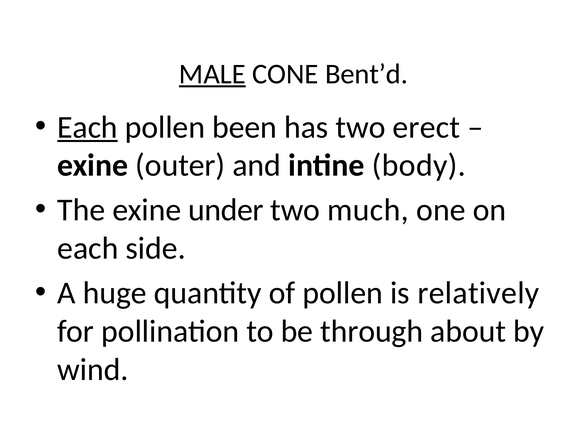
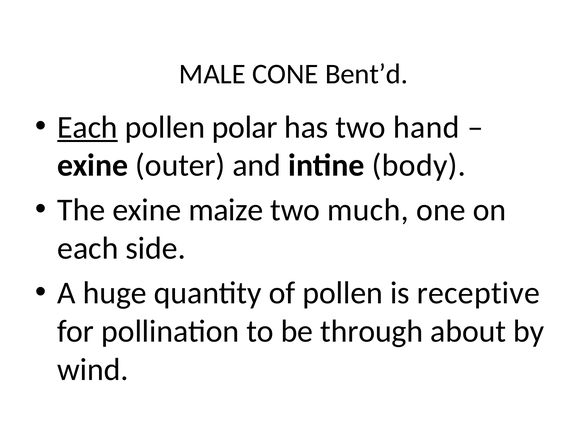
MALE underline: present -> none (212, 74)
been: been -> polar (245, 127)
erect: erect -> hand (426, 127)
under: under -> maize (226, 210)
relatively: relatively -> receptive (478, 293)
